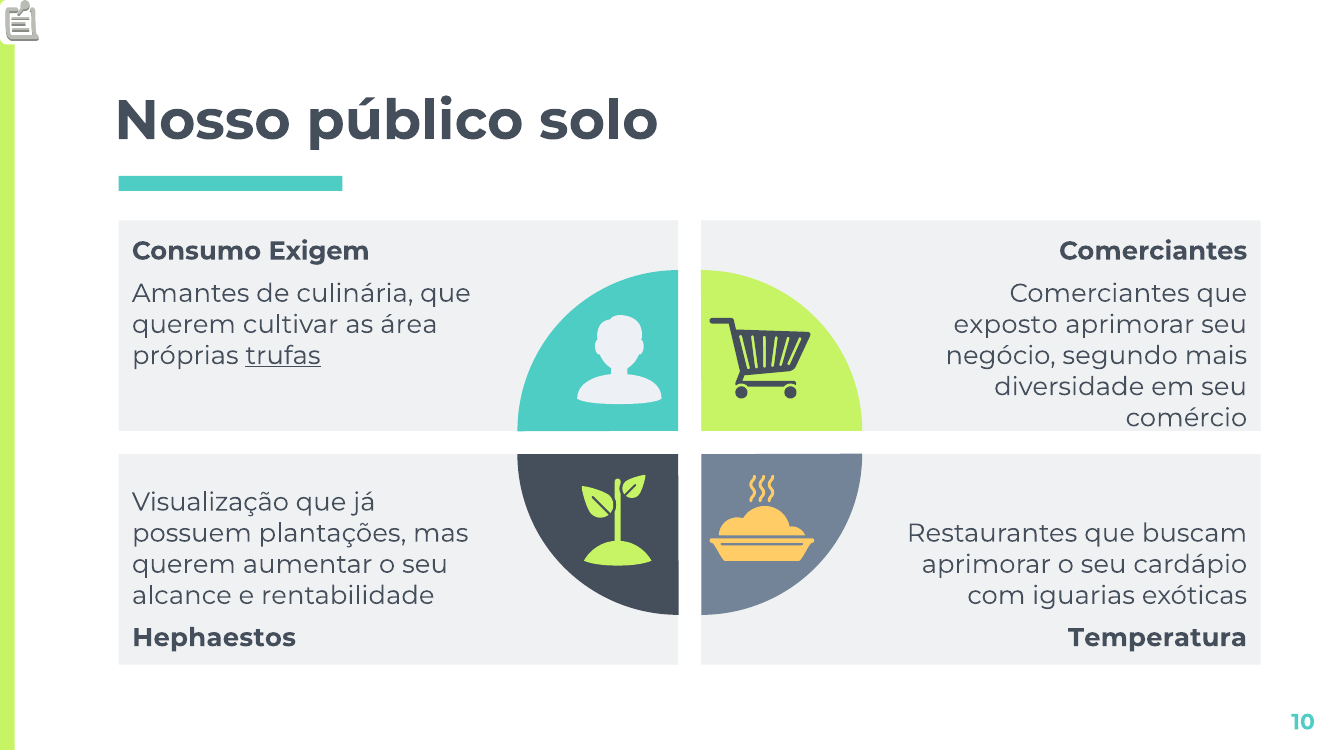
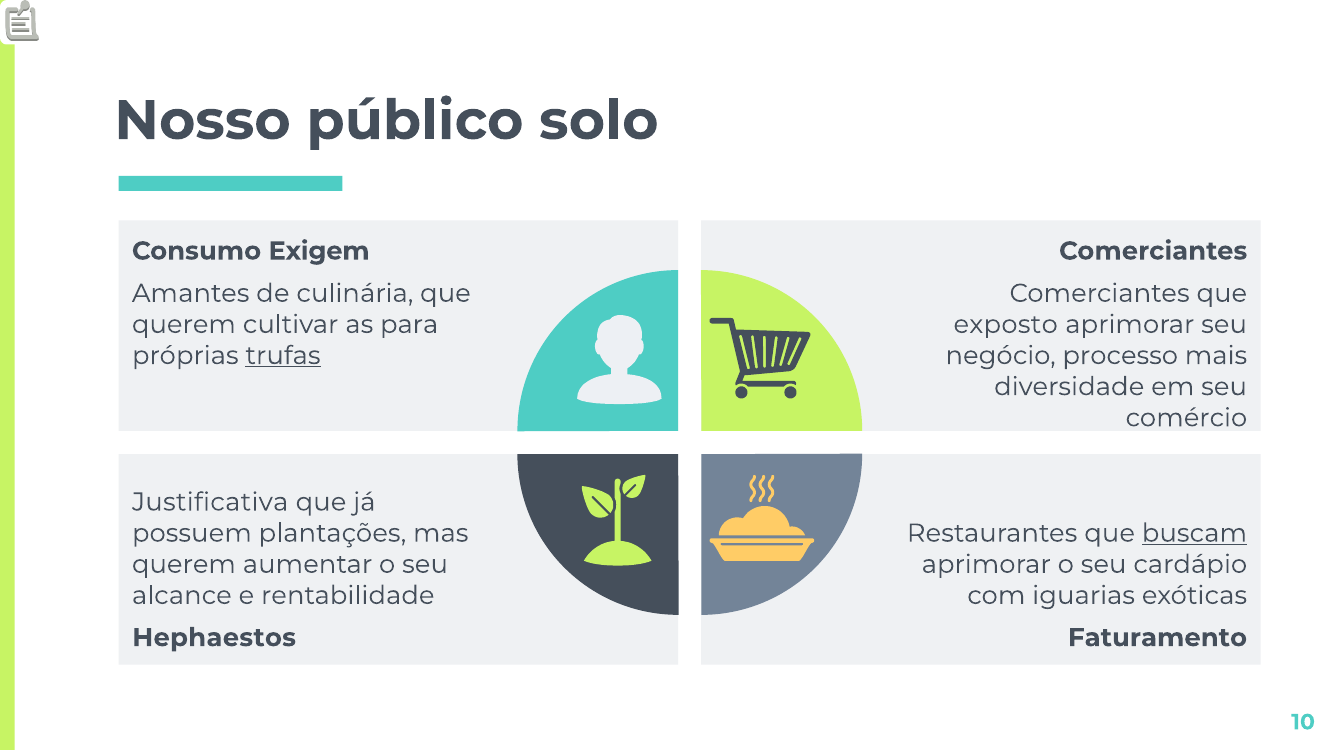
área: área -> para (409, 325)
segundo: segundo -> processo (1120, 356)
Visualização: Visualização -> Justificativa (210, 502)
buscam underline: none -> present (1194, 533)
Temperatura: Temperatura -> Faturamento (1158, 638)
